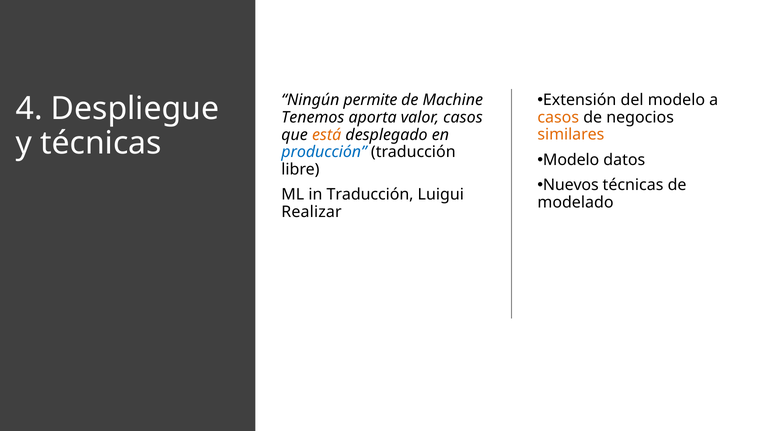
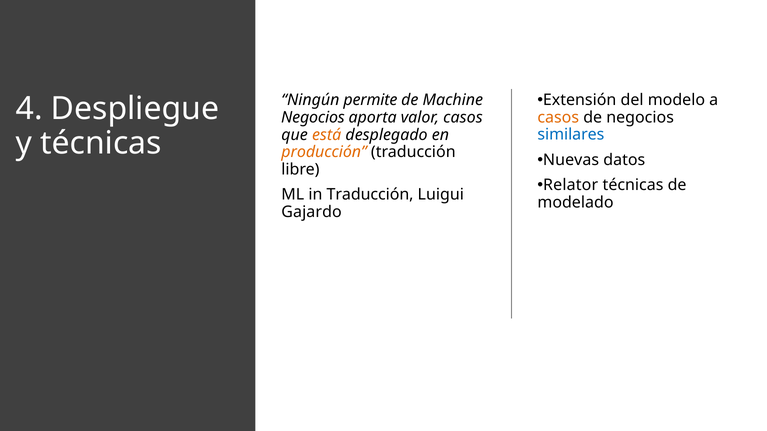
Tenemos: Tenemos -> Negocios (313, 118)
similares colour: orange -> blue (571, 135)
producción colour: blue -> orange (324, 152)
Modelo: Modelo -> Nuevas (571, 160)
Nuevos: Nuevos -> Relator (571, 185)
Realizar: Realizar -> Gajardo (312, 212)
